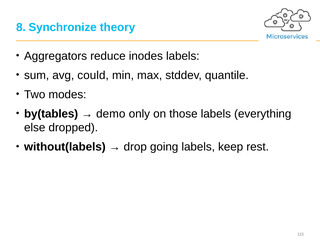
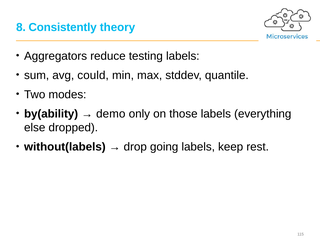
Synchronize: Synchronize -> Consistently (63, 27)
inodes: inodes -> testing (146, 56)
by(tables: by(tables -> by(ability (51, 114)
